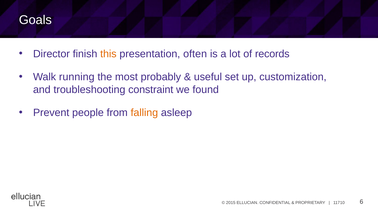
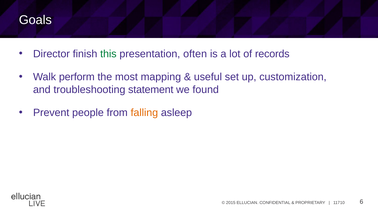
this colour: orange -> green (108, 54)
running: running -> perform (77, 77)
probably: probably -> mapping (161, 77)
constraint: constraint -> statement (151, 89)
